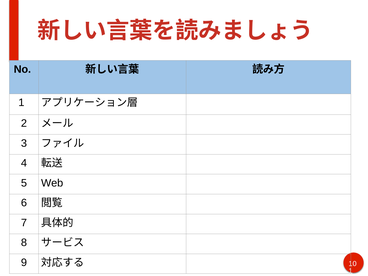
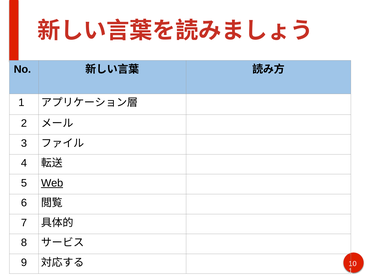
Web underline: none -> present (52, 183)
